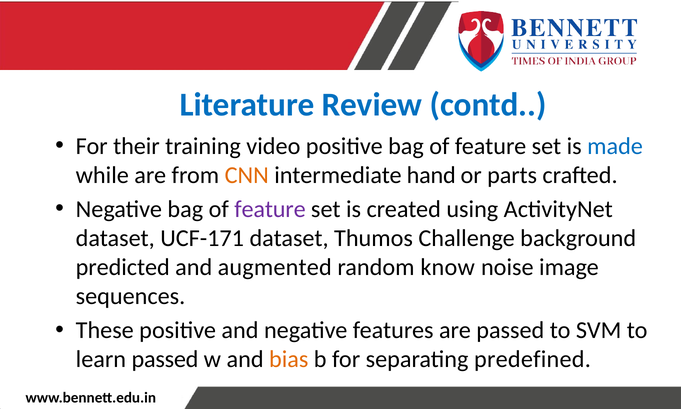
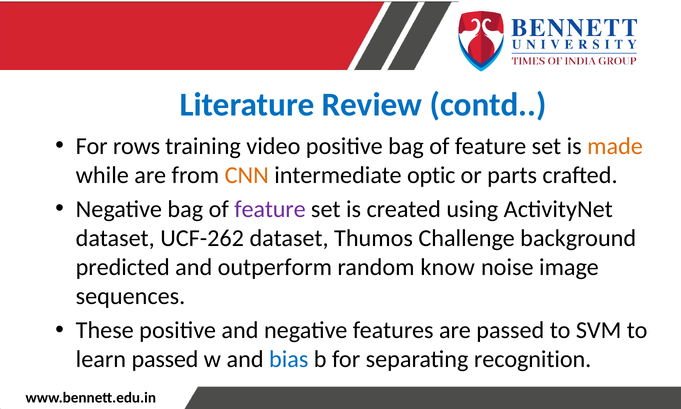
their: their -> rows (137, 146)
made colour: blue -> orange (615, 146)
hand: hand -> optic (431, 175)
UCF-171: UCF-171 -> UCF-262 (202, 238)
augmented: augmented -> outperform (275, 267)
bias colour: orange -> blue (289, 359)
predefined: predefined -> recognition (533, 359)
